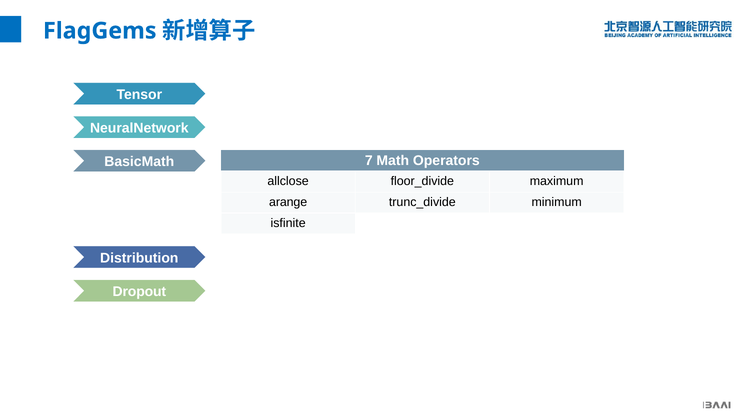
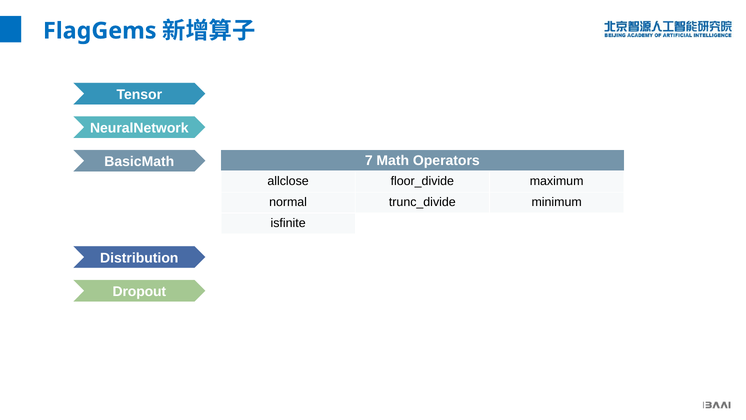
arange: arange -> normal (288, 202)
